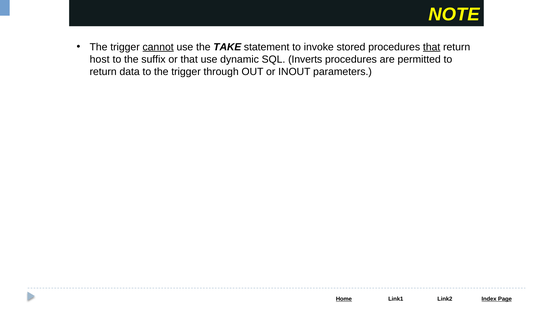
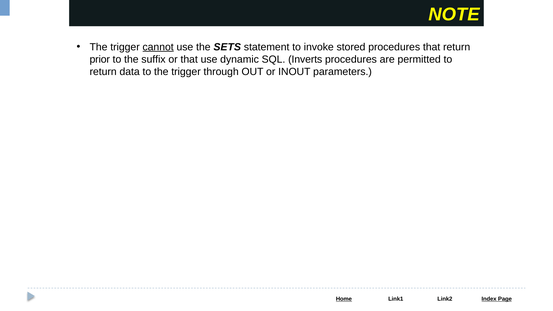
TAKE: TAKE -> SETS (227, 47)
that underline: present -> none (432, 47)
host: host -> prior (100, 59)
